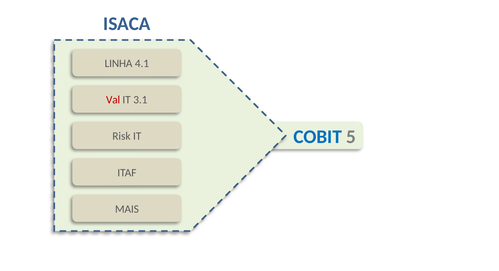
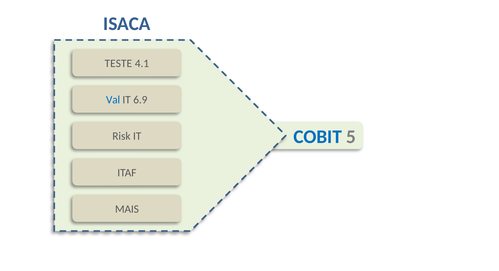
LINHA: LINHA -> TESTE (118, 63)
Val colour: red -> blue (113, 100)
3.1: 3.1 -> 6.9 (140, 100)
